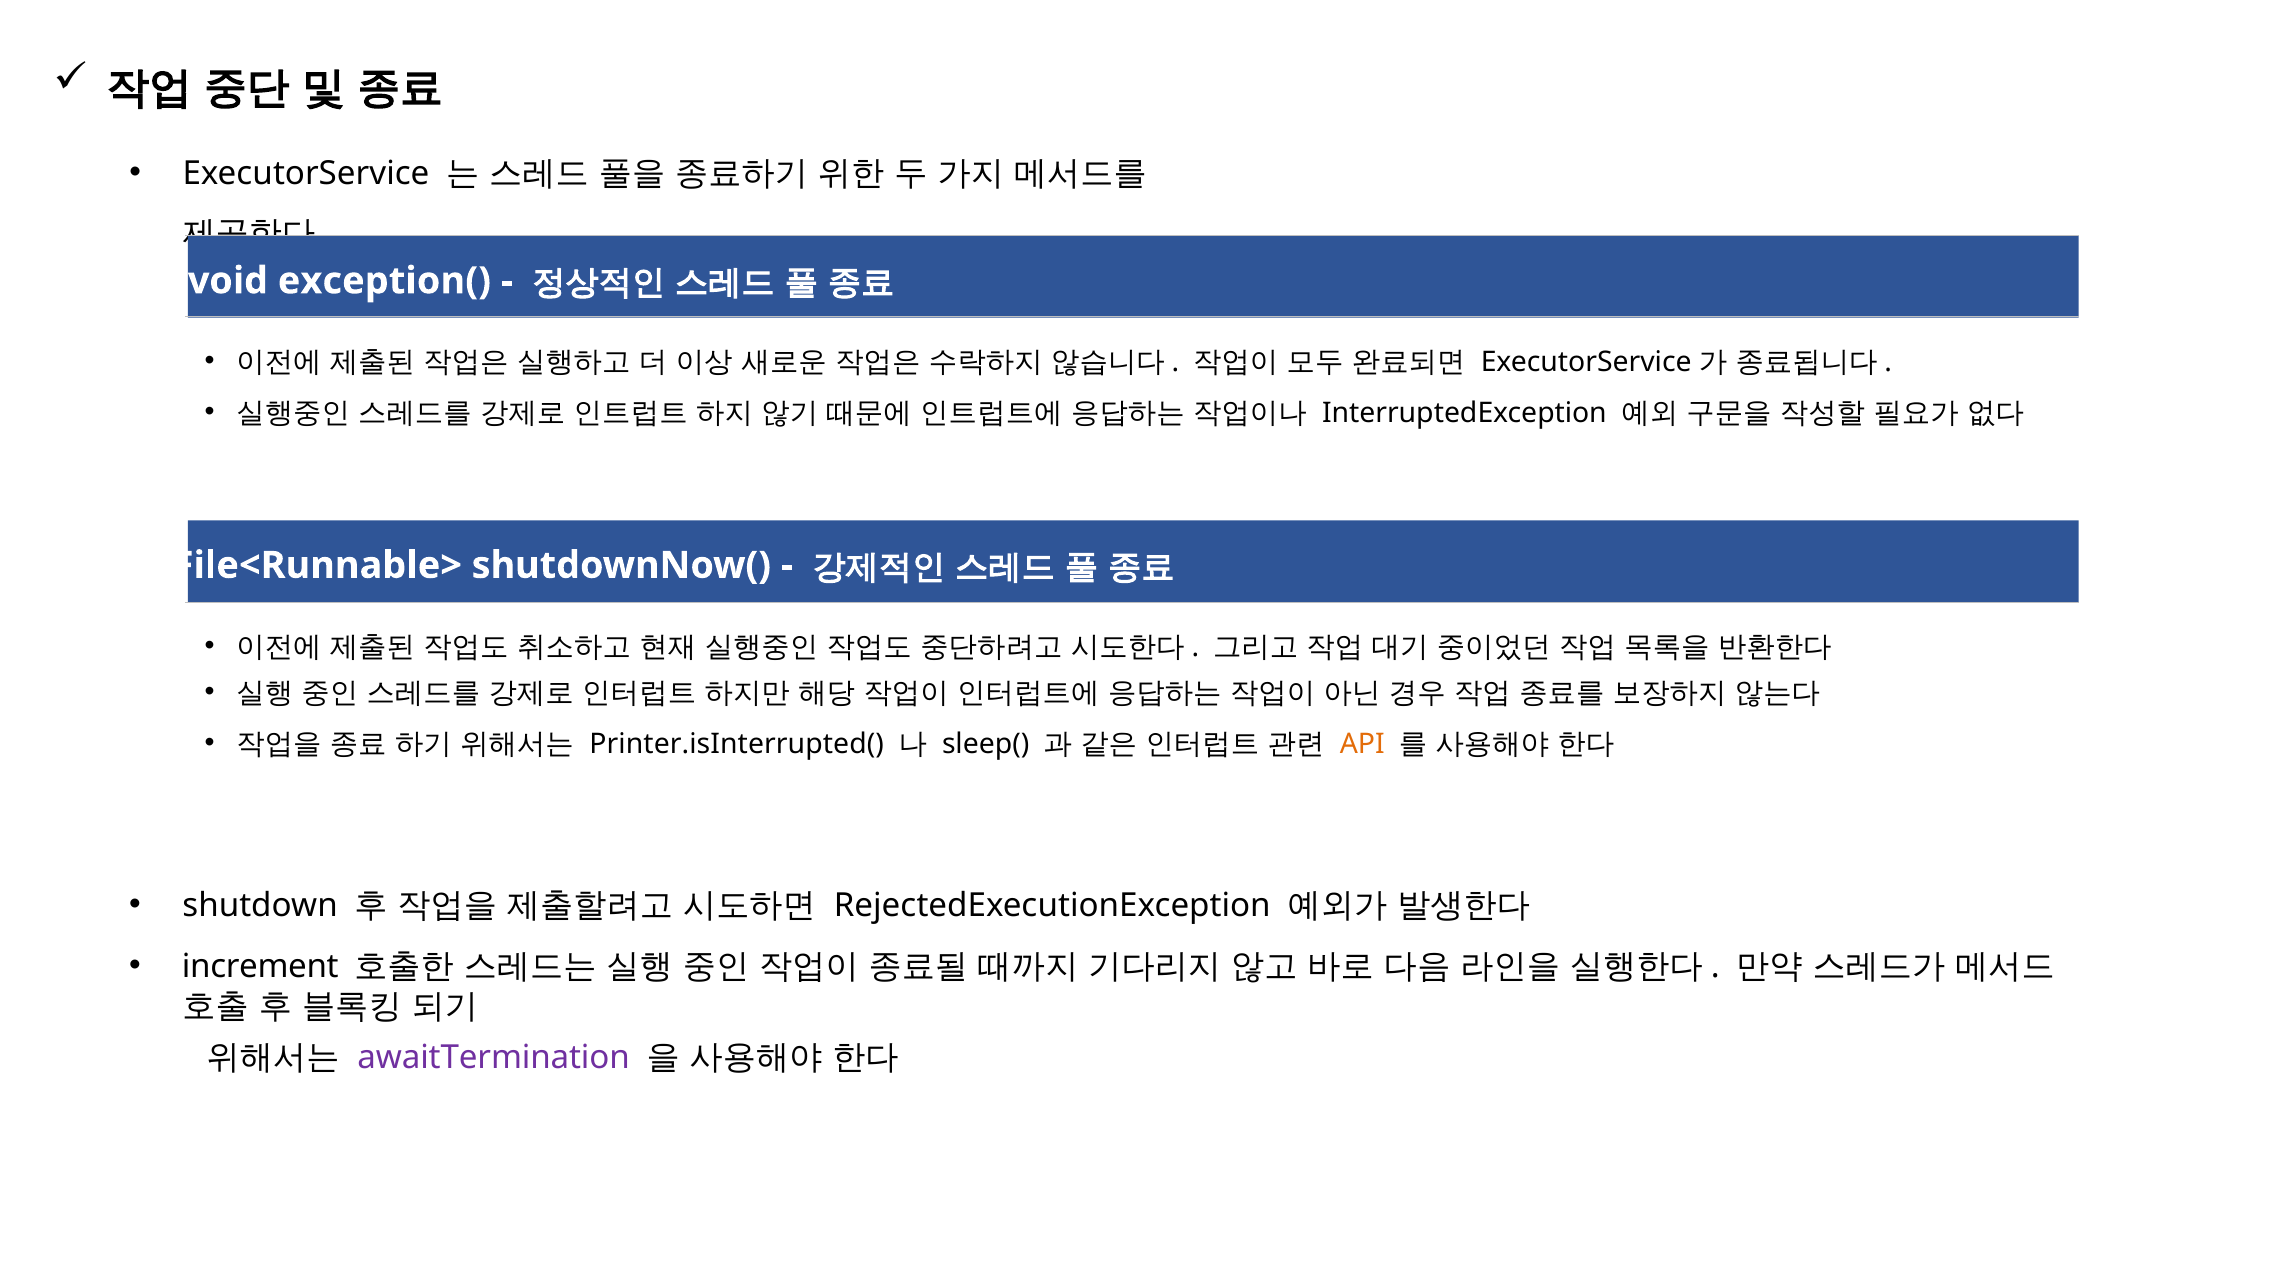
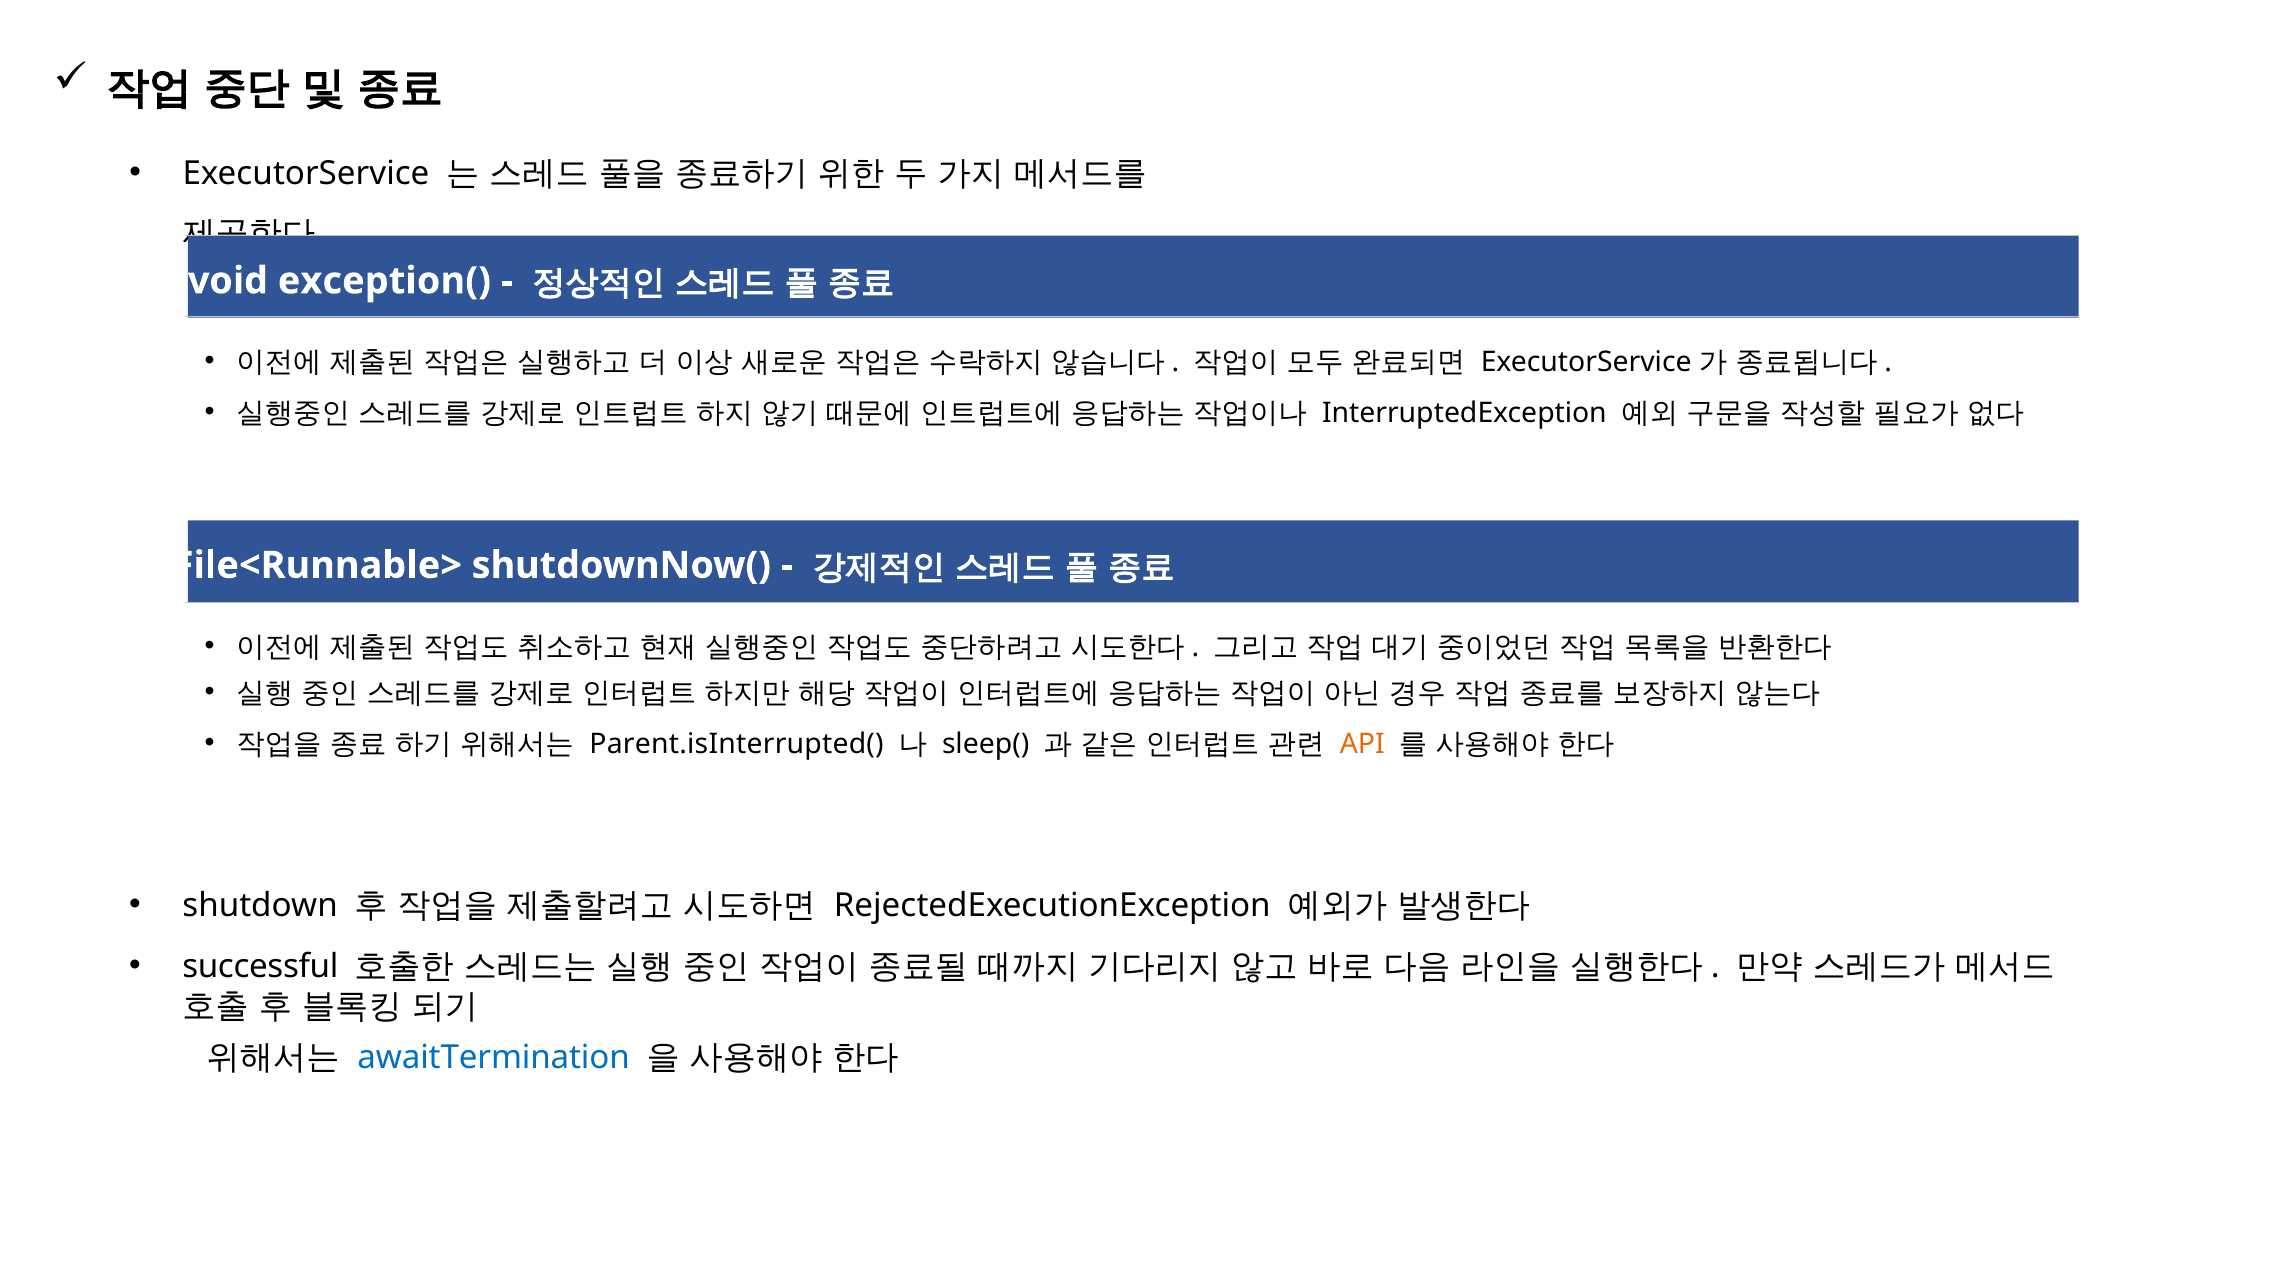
Printer.isInterrupted(: Printer.isInterrupted( -> Parent.isInterrupted( (737, 744)
increment: increment -> successful (260, 966)
awaitTermination colour: purple -> blue (494, 1058)
